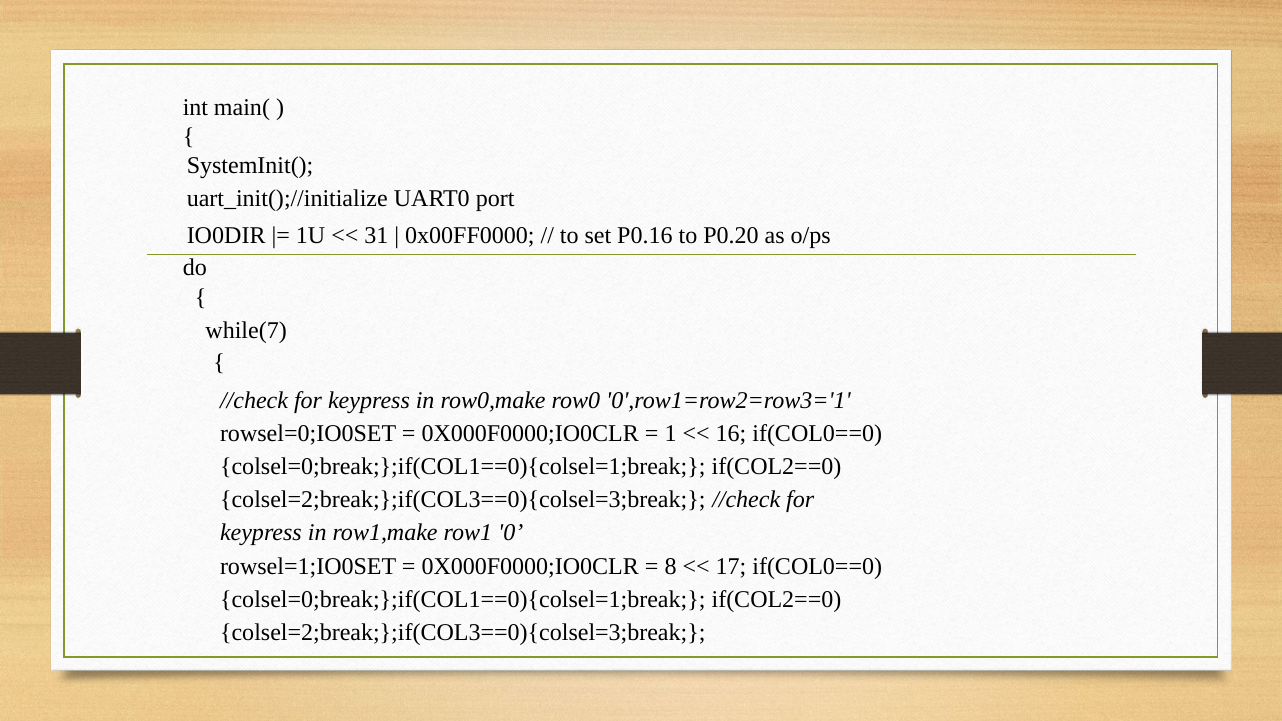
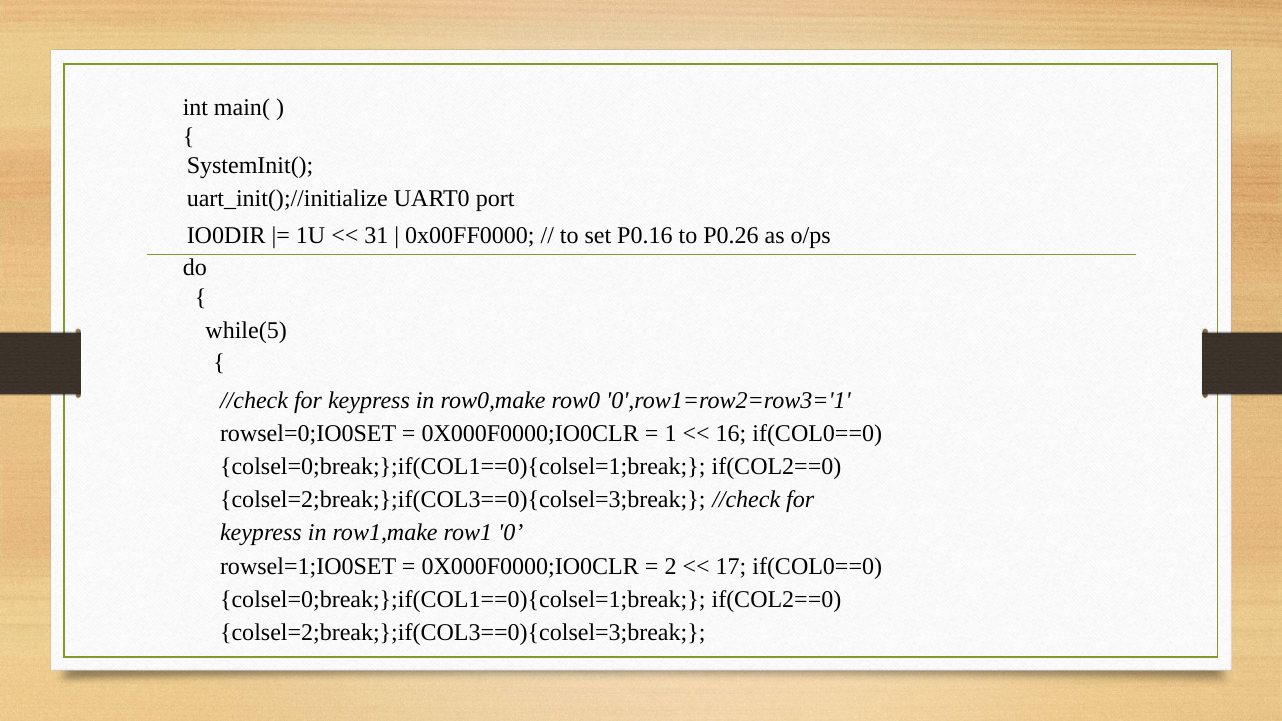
P0.20: P0.20 -> P0.26 (731, 235)
while(7: while(7 -> while(5 (246, 330)
8: 8 -> 2 (671, 566)
